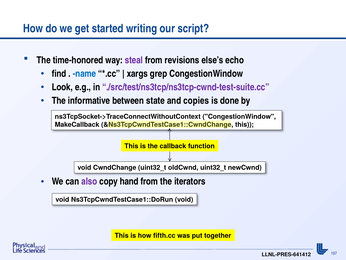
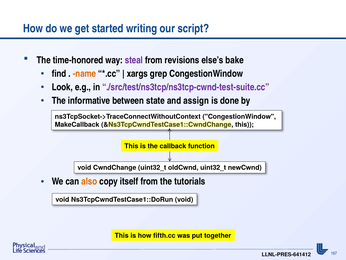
echo: echo -> bake (235, 60)
name colour: blue -> orange (84, 74)
copies: copies -> assign (196, 100)
also colour: purple -> orange (89, 181)
hand: hand -> itself (129, 181)
iterators: iterators -> tutorials (190, 181)
